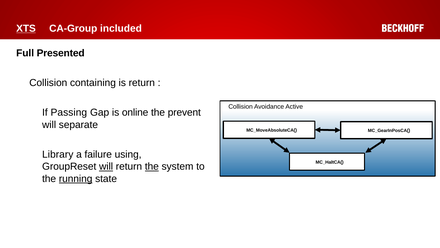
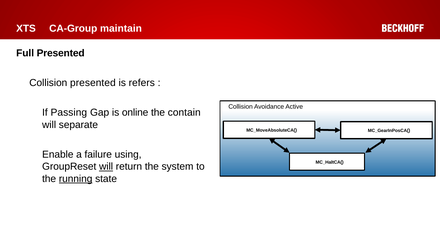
XTS underline: present -> none (26, 28)
included: included -> maintain (121, 28)
Collision containing: containing -> presented (93, 83)
is return: return -> refers (142, 83)
prevent: prevent -> contain (184, 112)
Library: Library -> Enable (58, 154)
the underline: present -> none (152, 166)
